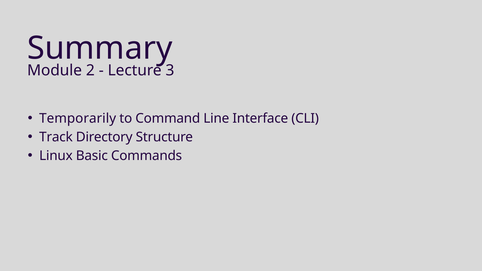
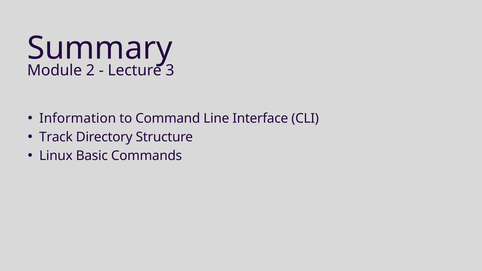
Temporarily: Temporarily -> Information (78, 118)
